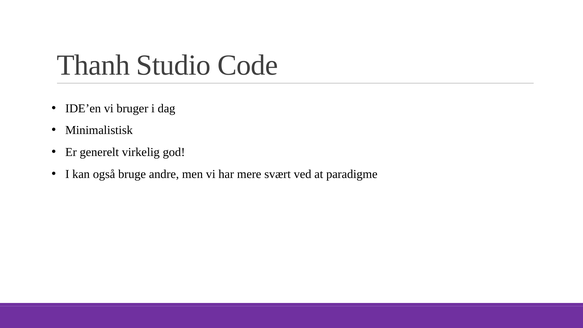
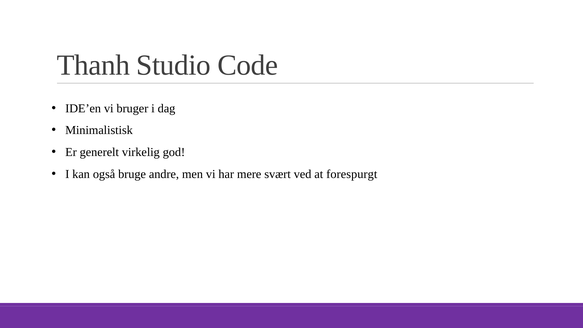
paradigme: paradigme -> forespurgt (352, 174)
